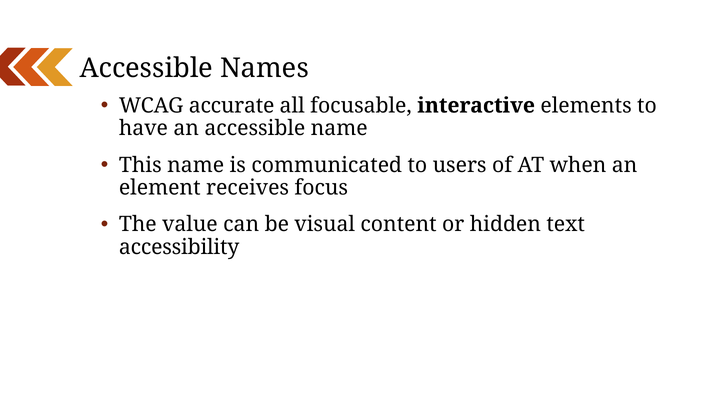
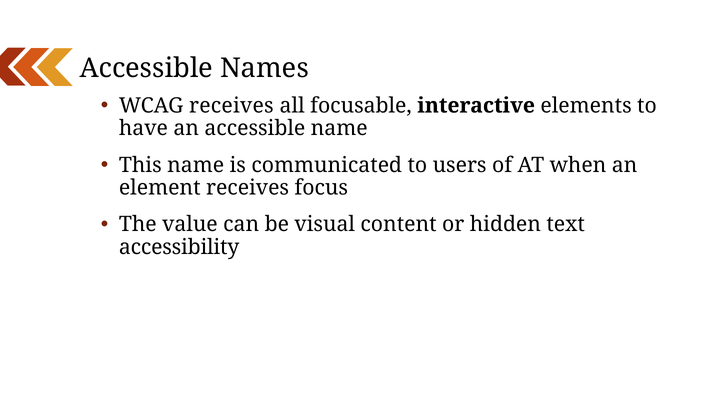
WCAG accurate: accurate -> receives (231, 106)
